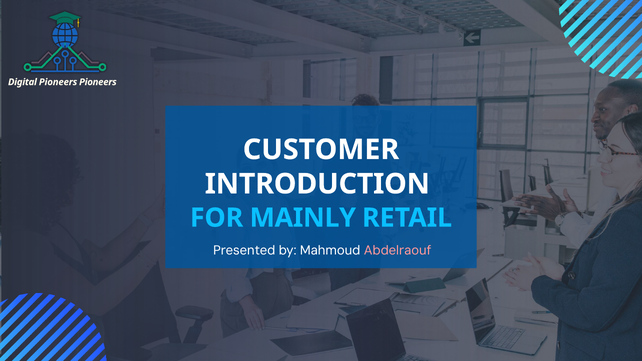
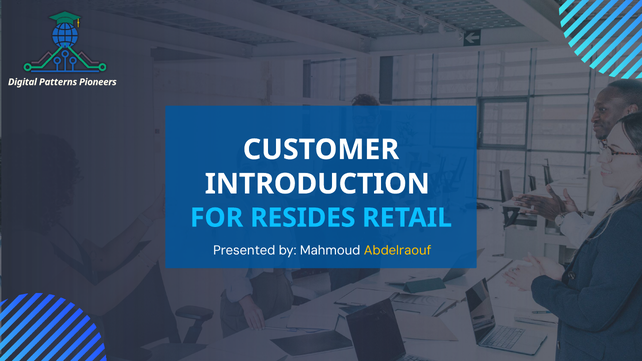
Digital Pioneers: Pioneers -> Patterns (58, 82)
MAINLY: MAINLY -> RESIDES (303, 218)
Abdelraouf colour: pink -> yellow (398, 250)
